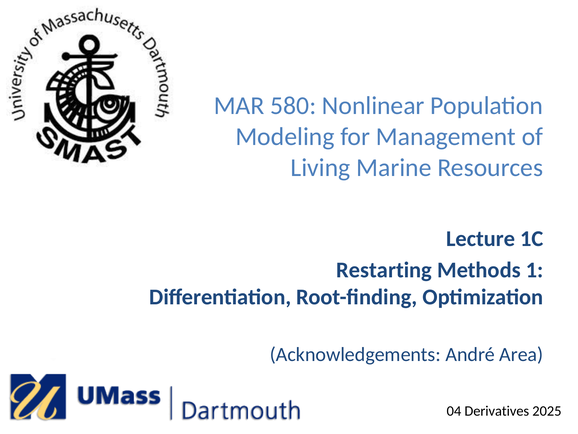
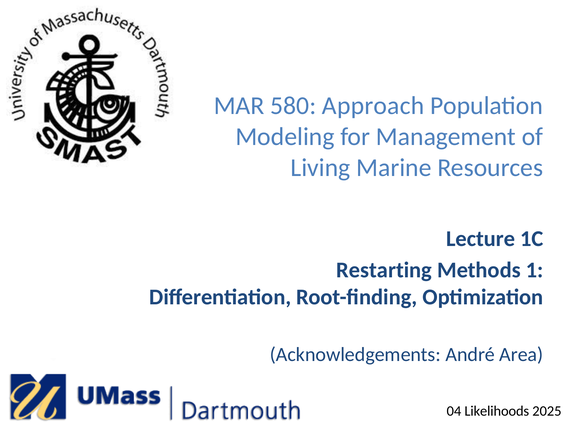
Nonlinear: Nonlinear -> Approach (373, 106)
Derivatives: Derivatives -> Likelihoods (497, 411)
